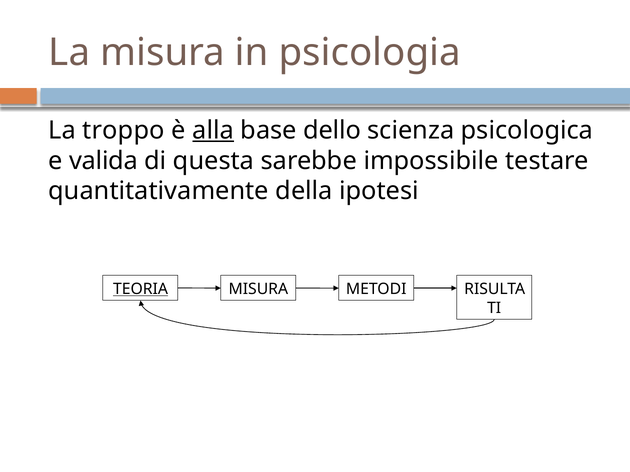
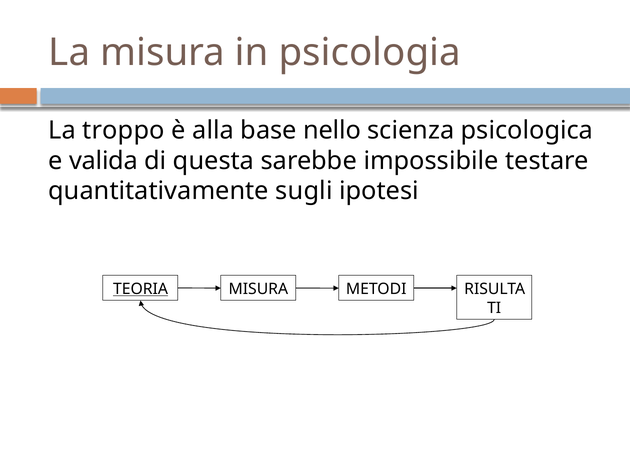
alla underline: present -> none (213, 130)
dello: dello -> nello (332, 130)
della: della -> sugli (304, 191)
